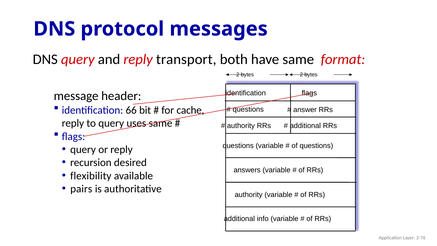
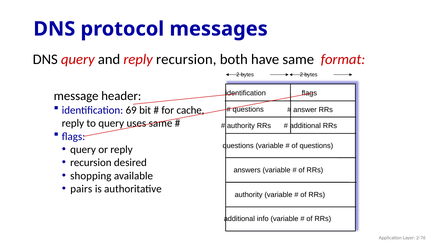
reply transport: transport -> recursion (186, 59)
66: 66 -> 69 (131, 110)
flexibility: flexibility -> shopping (91, 176)
